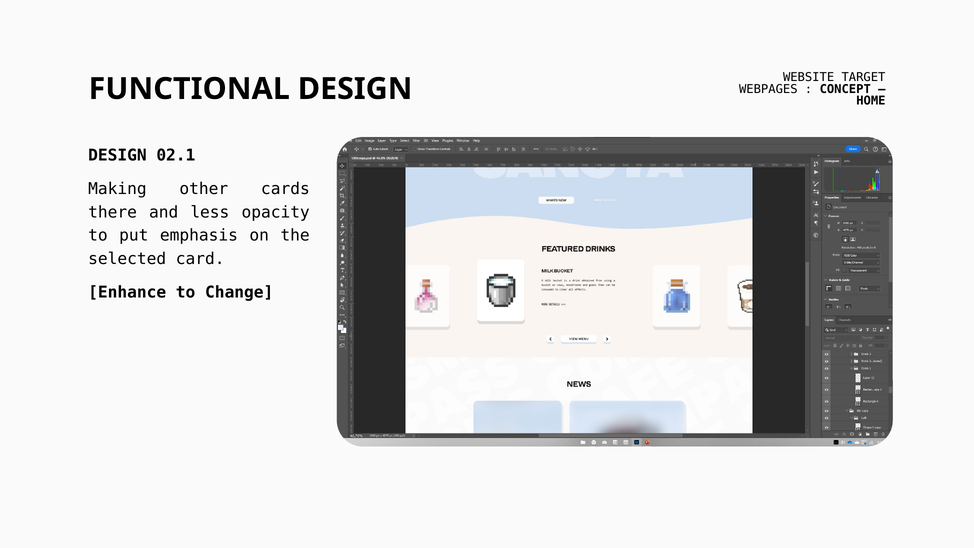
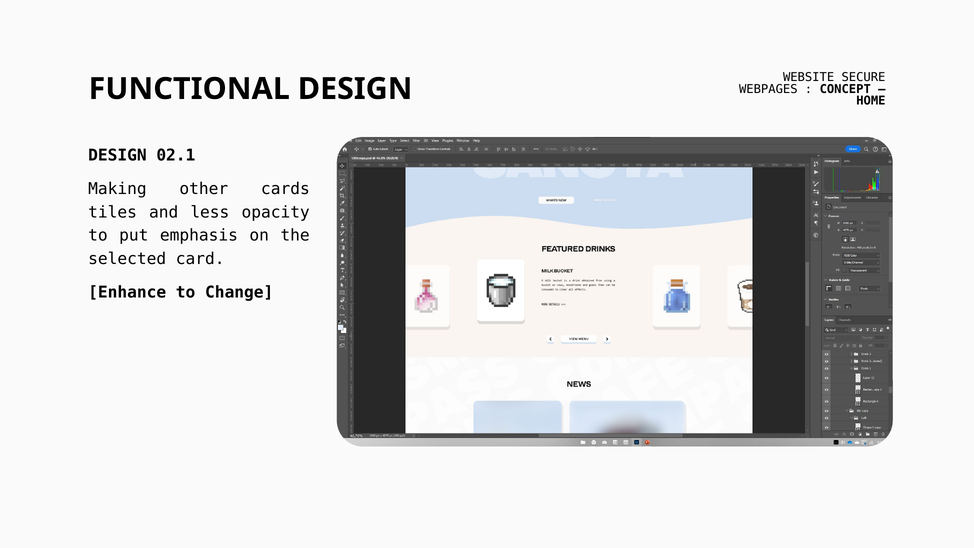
TARGET: TARGET -> SECURE (863, 77)
there: there -> tiles (113, 212)
